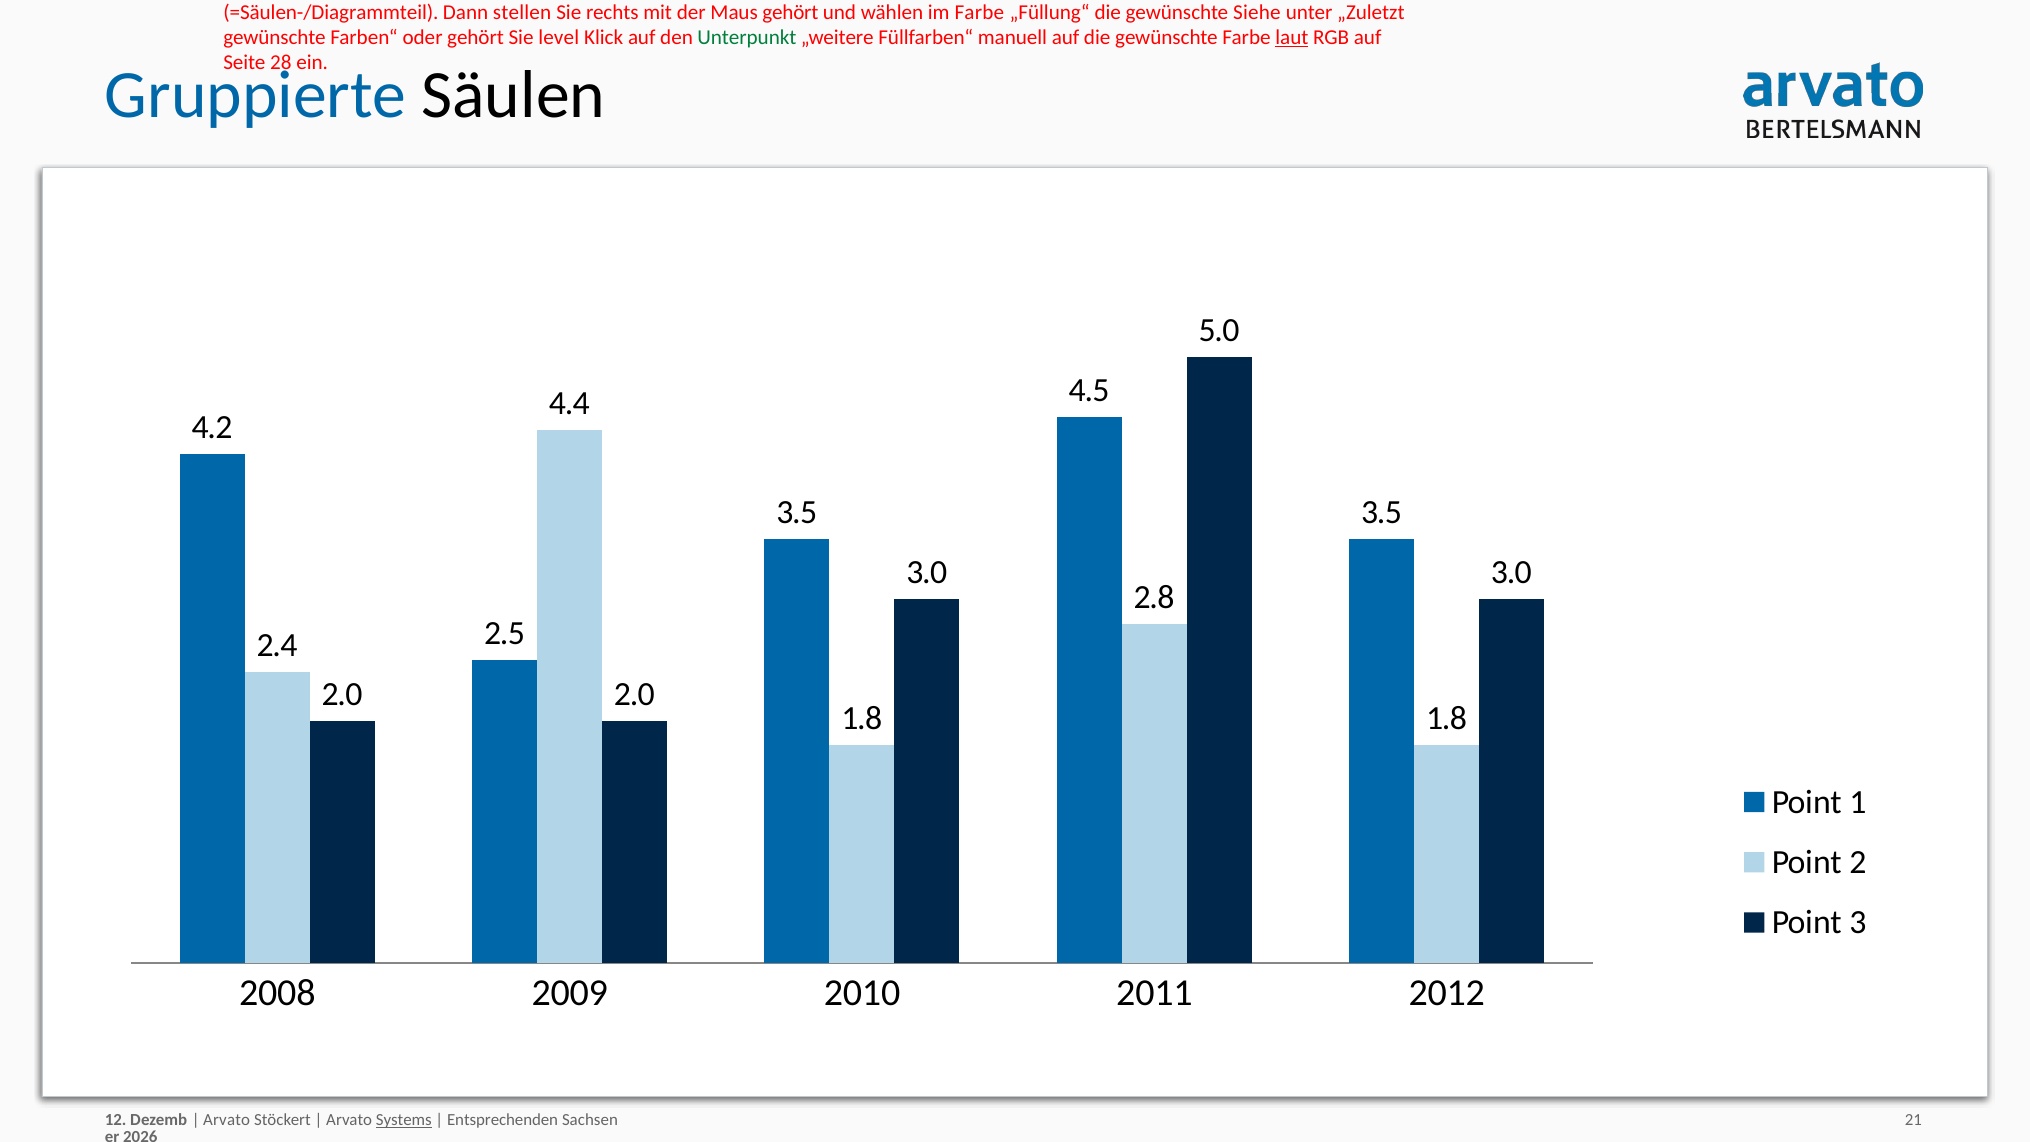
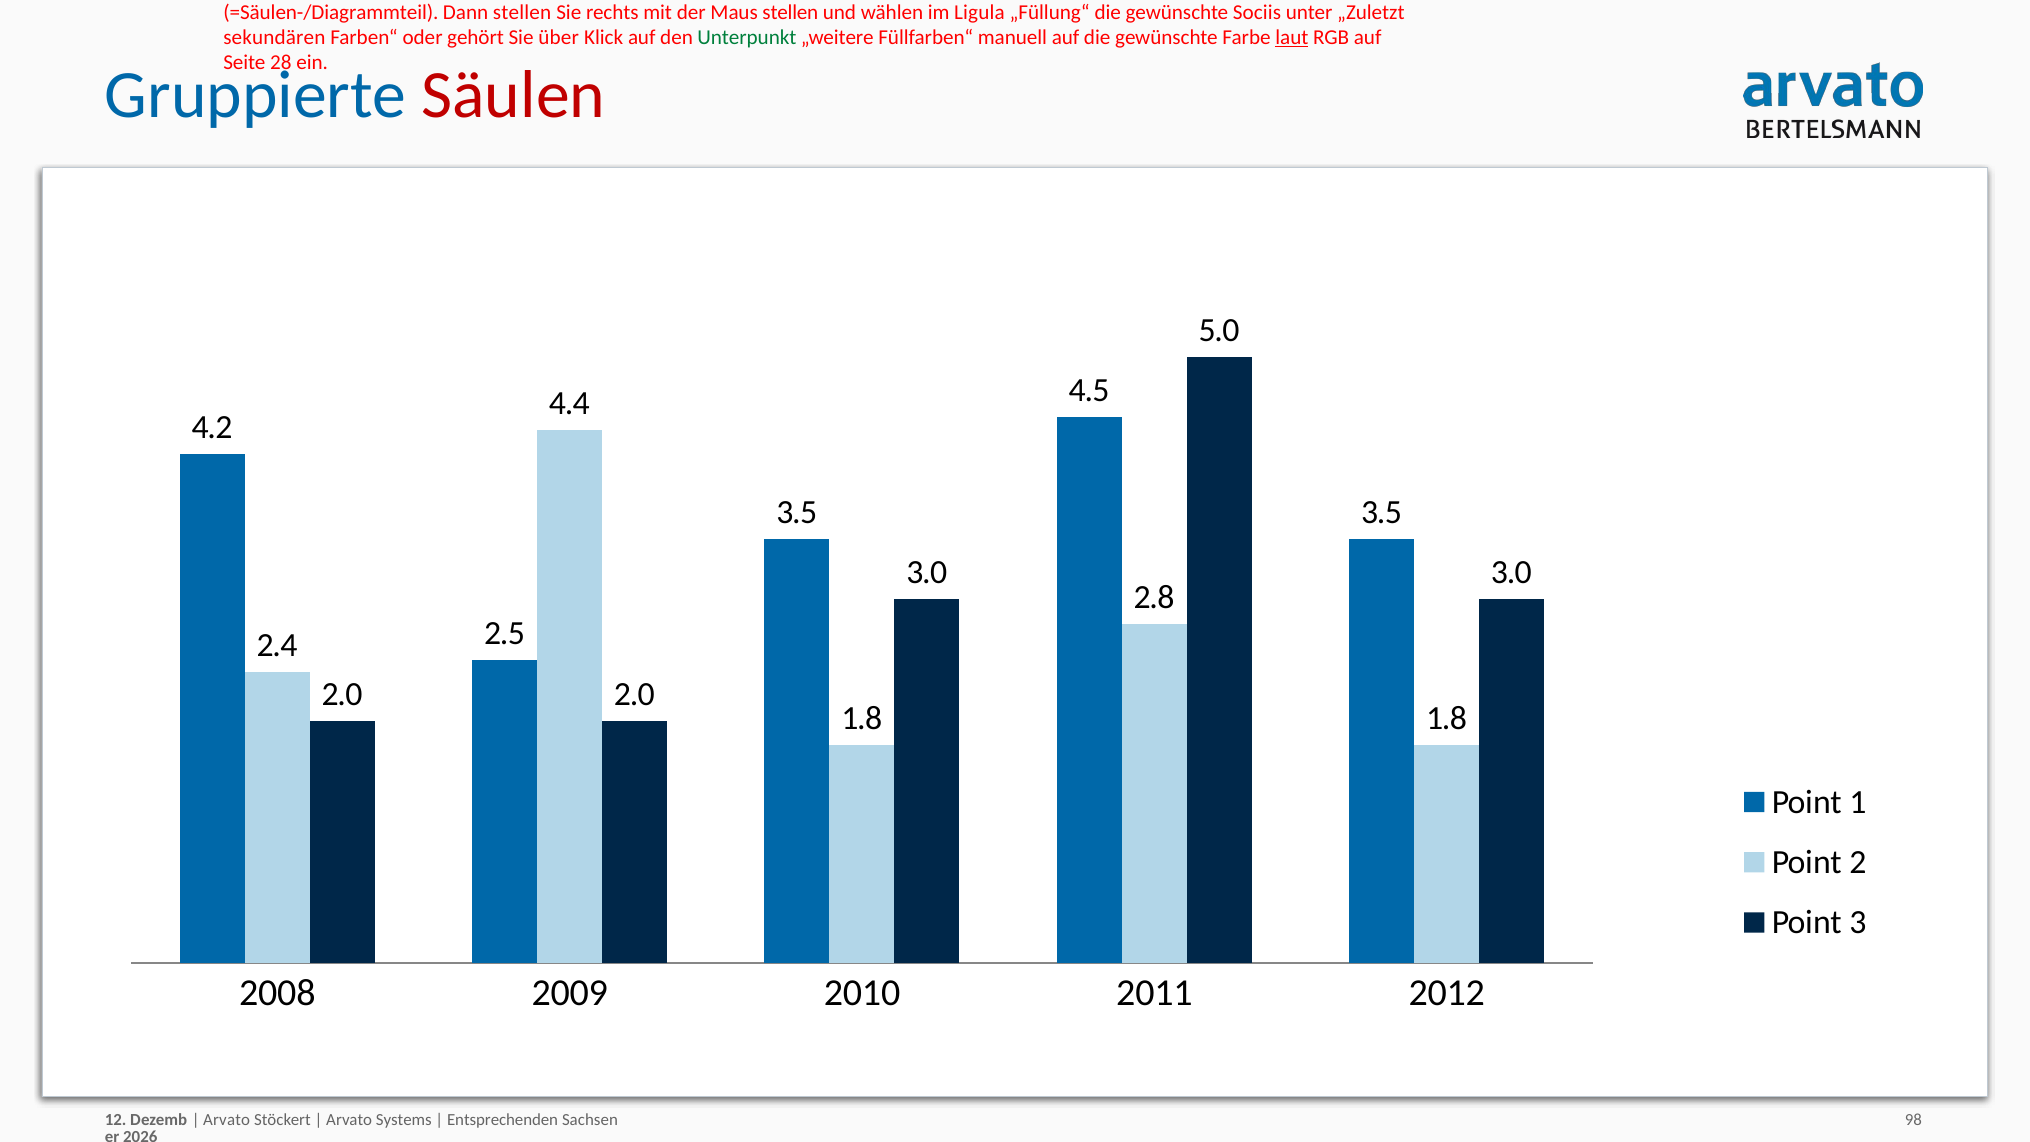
Maus gehört: gehört -> stellen (790, 12)
im Farbe: Farbe -> Ligula (979, 12)
gewünschte Siehe: Siehe -> Sociis (1257, 12)
gewünschte: gewünschte -> sekundären (274, 37)
level: level -> über (559, 37)
Säulen colour: black -> red (513, 95)
Systems underline: present -> none (404, 1120)
21: 21 -> 98 (1913, 1120)
